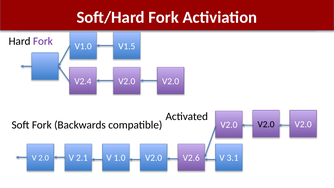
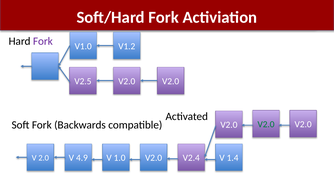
V1.5: V1.5 -> V1.2 (127, 46)
V2.4: V2.4 -> V2.5 (83, 81)
V2.0 colour: black -> green (266, 124)
3.1: 3.1 -> 1.4 (233, 158)
2.1: 2.1 -> 4.9 (82, 158)
V2.6: V2.6 -> V2.4 (191, 158)
